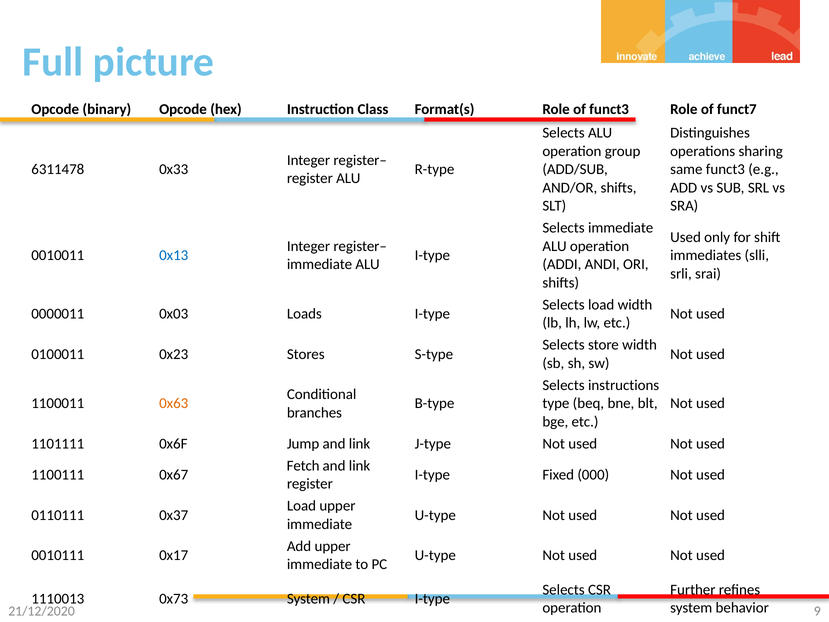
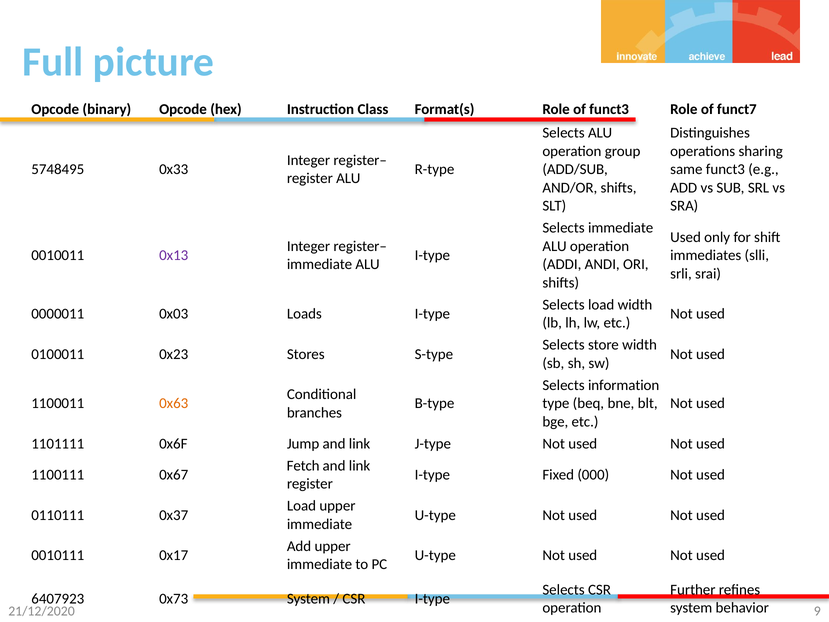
6311478: 6311478 -> 5748495 (58, 169)
0x13 colour: blue -> purple (174, 255)
instructions: instructions -> information (624, 385)
1110013: 1110013 -> 6407923 (58, 598)
